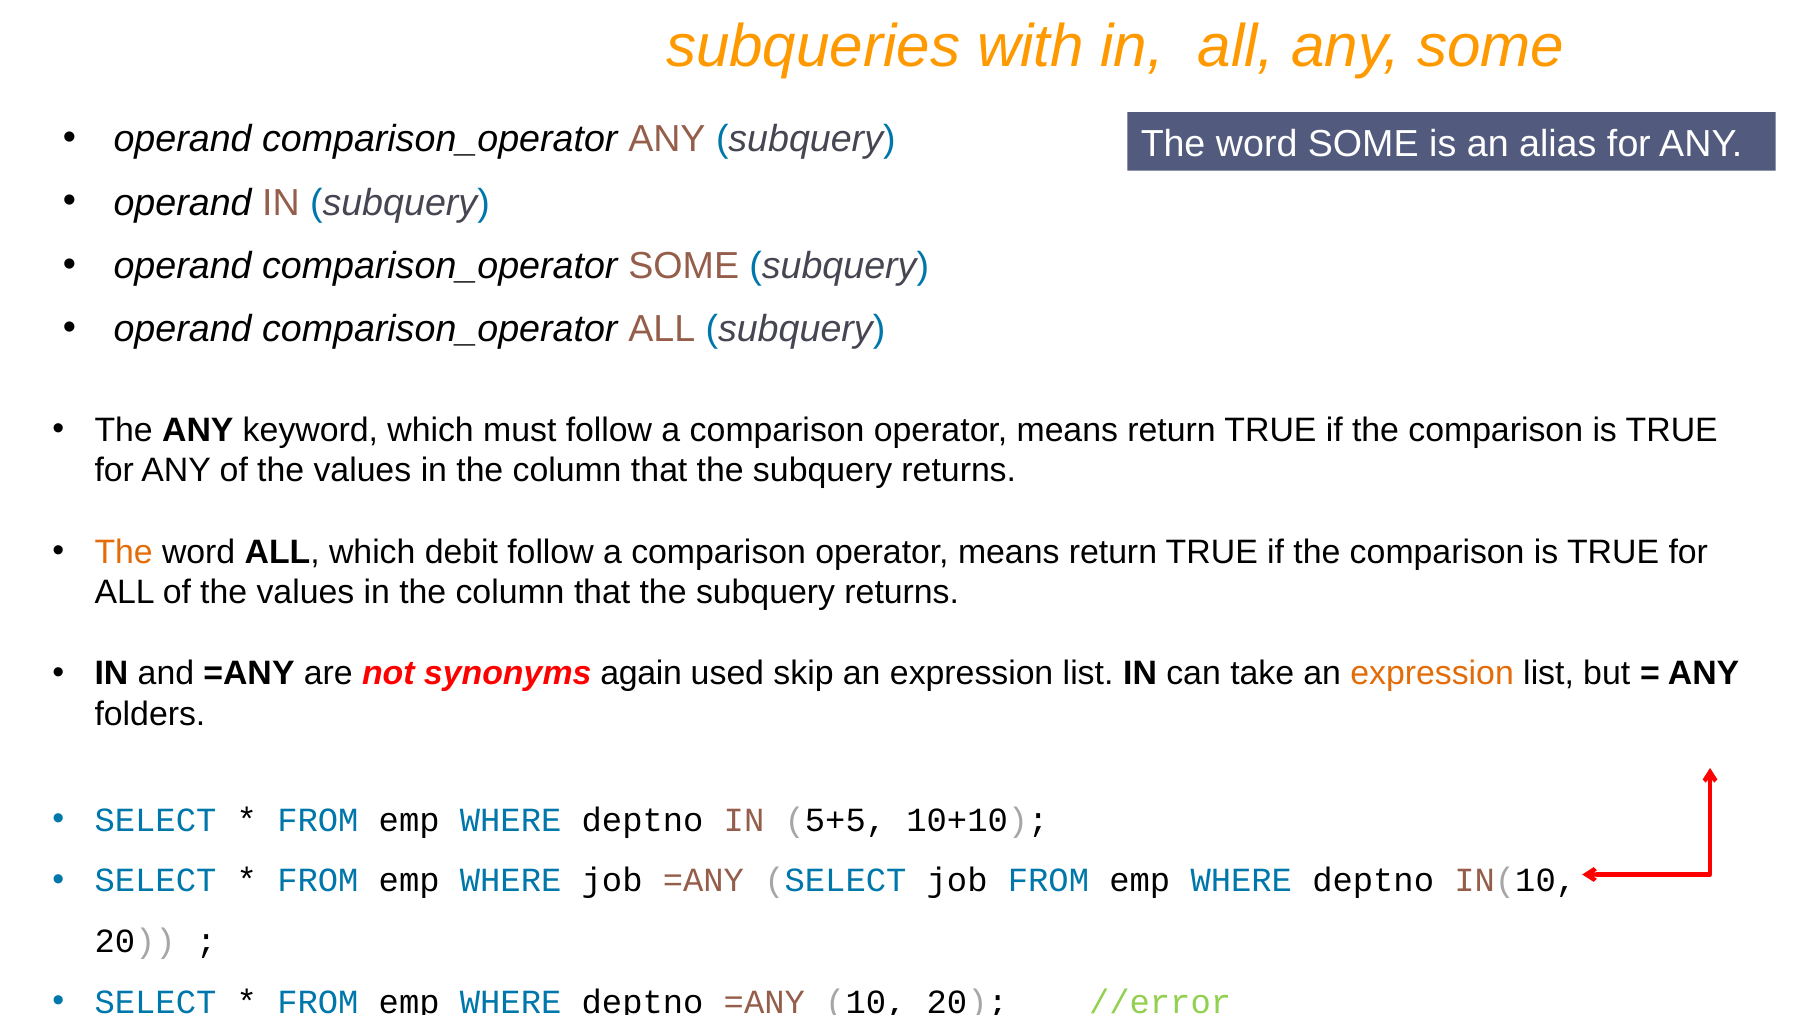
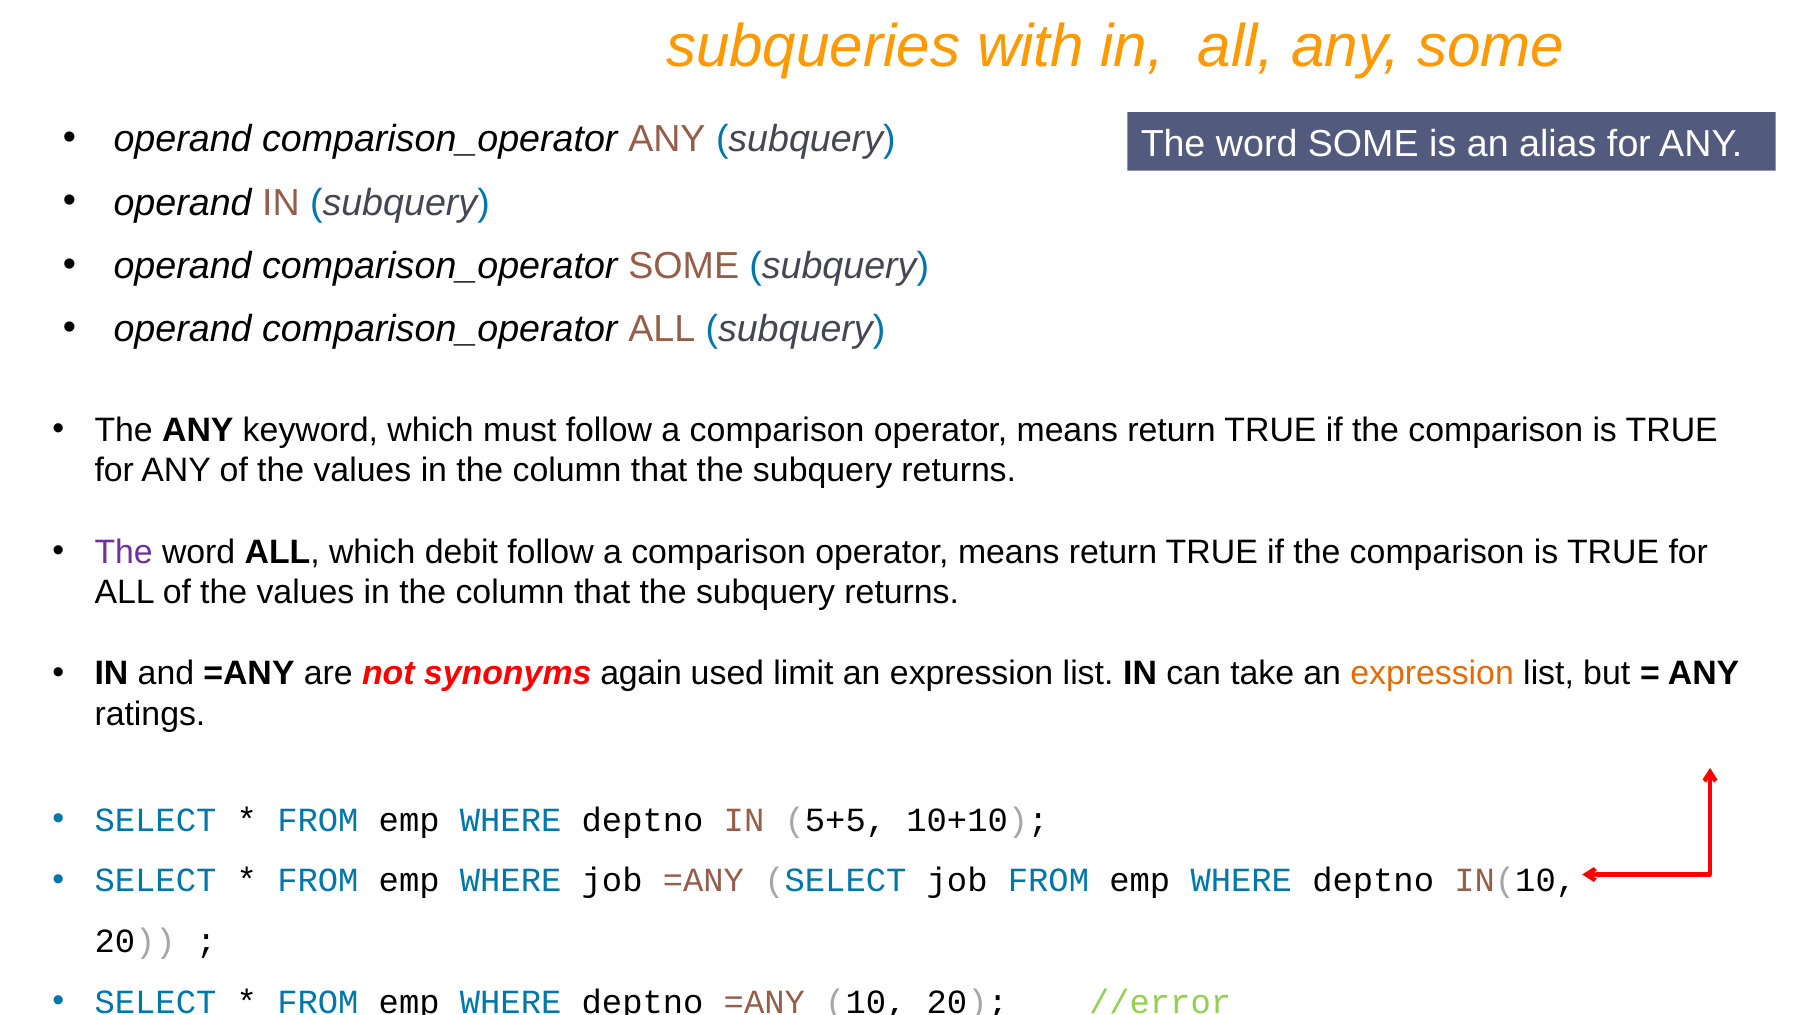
The colour: orange -> purple (124, 552)
skip: skip -> limit (804, 674)
folders: folders -> ratings (150, 714)
